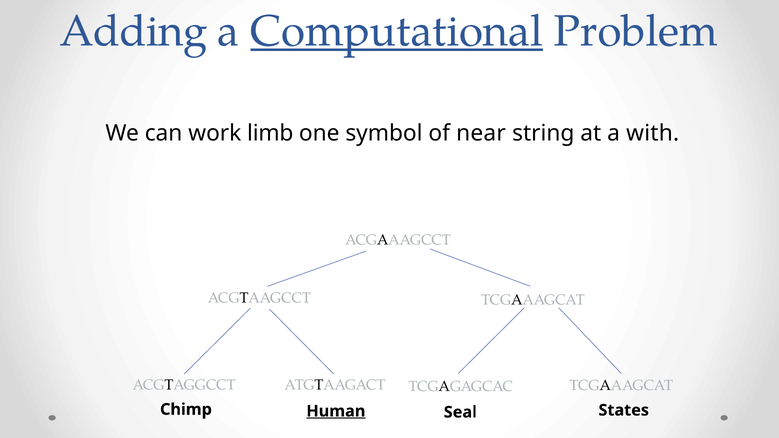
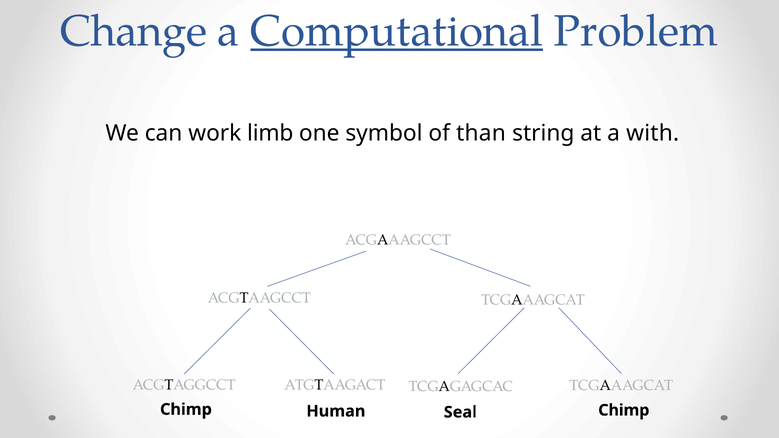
Adding: Adding -> Change (134, 31)
near: near -> than (481, 133)
Human underline: present -> none (336, 411)
Seal States: States -> Chimp (624, 410)
